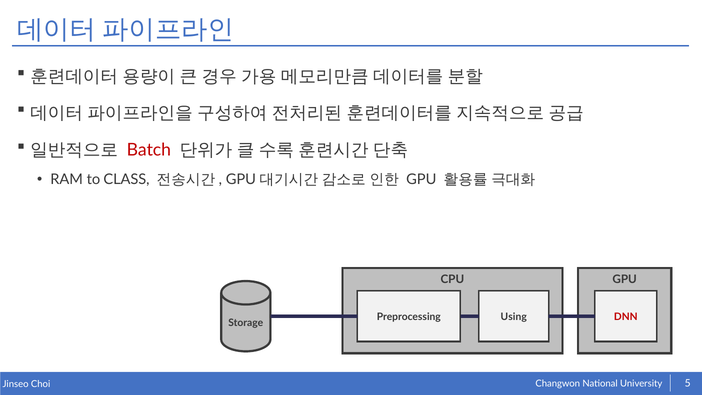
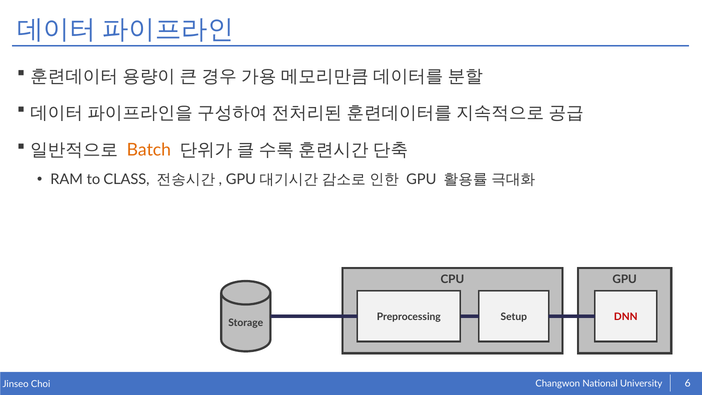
Batch colour: red -> orange (149, 150)
Using: Using -> Setup (514, 317)
5: 5 -> 6 (688, 383)
